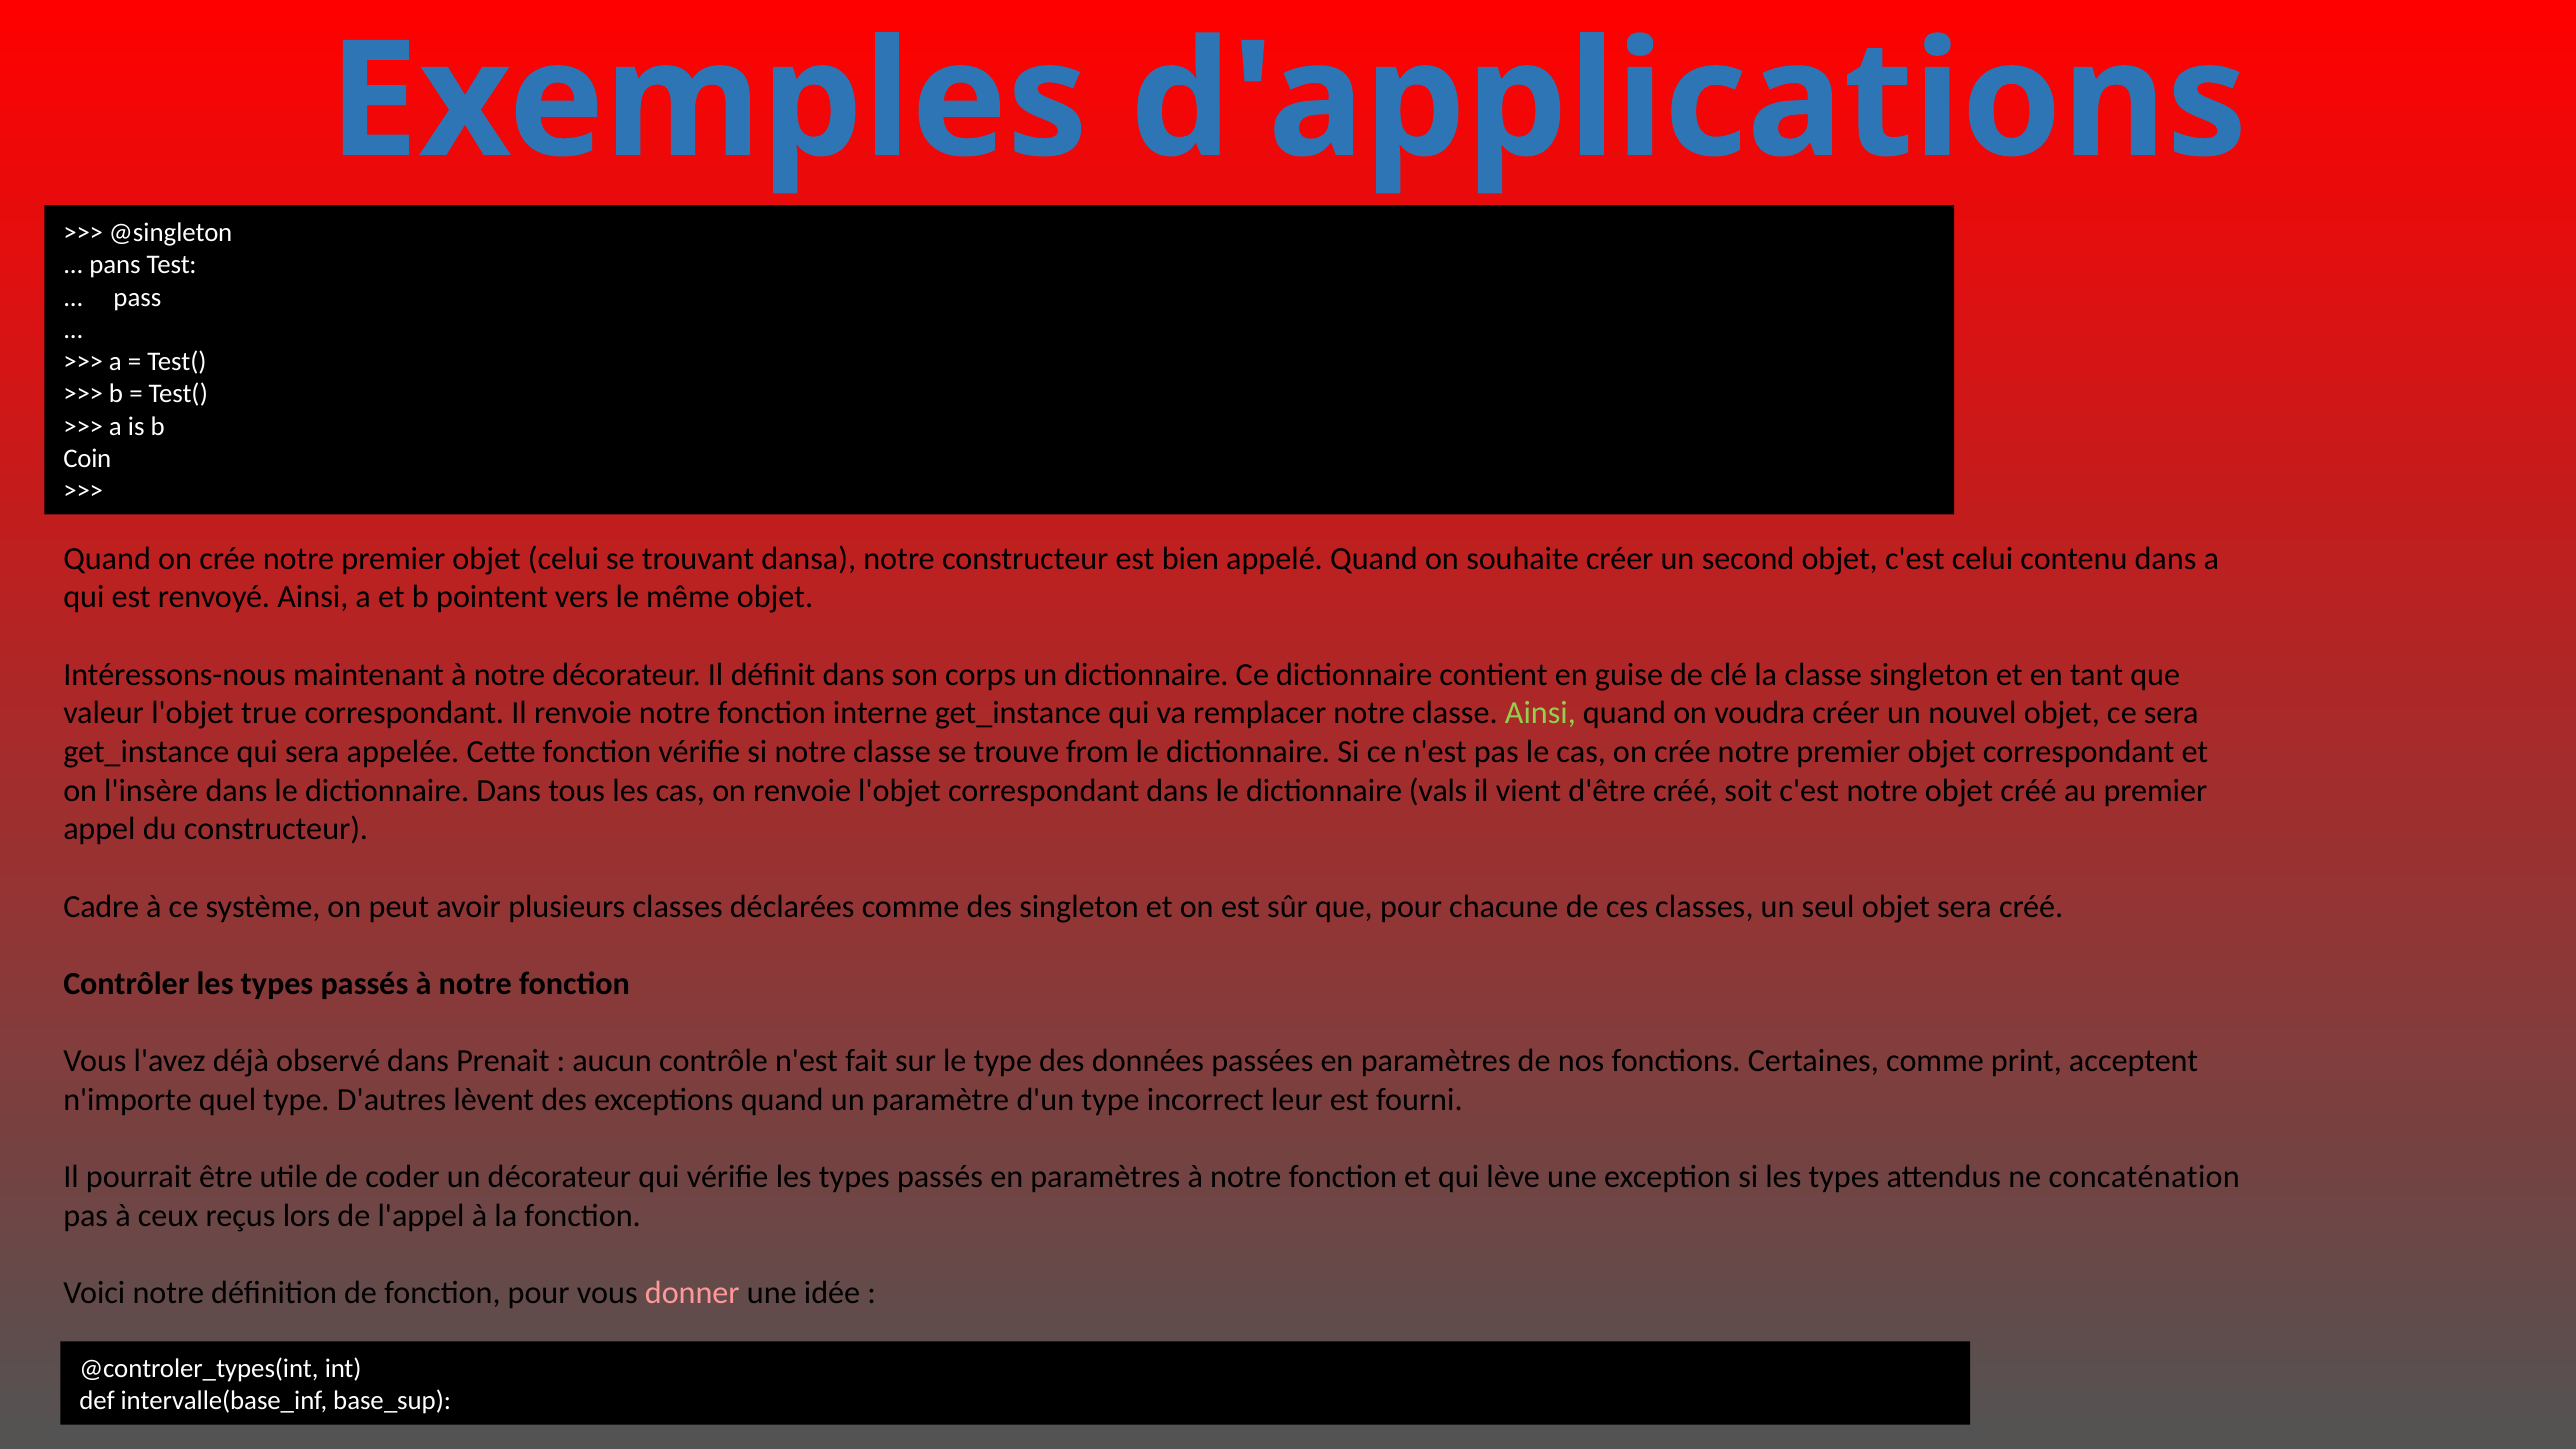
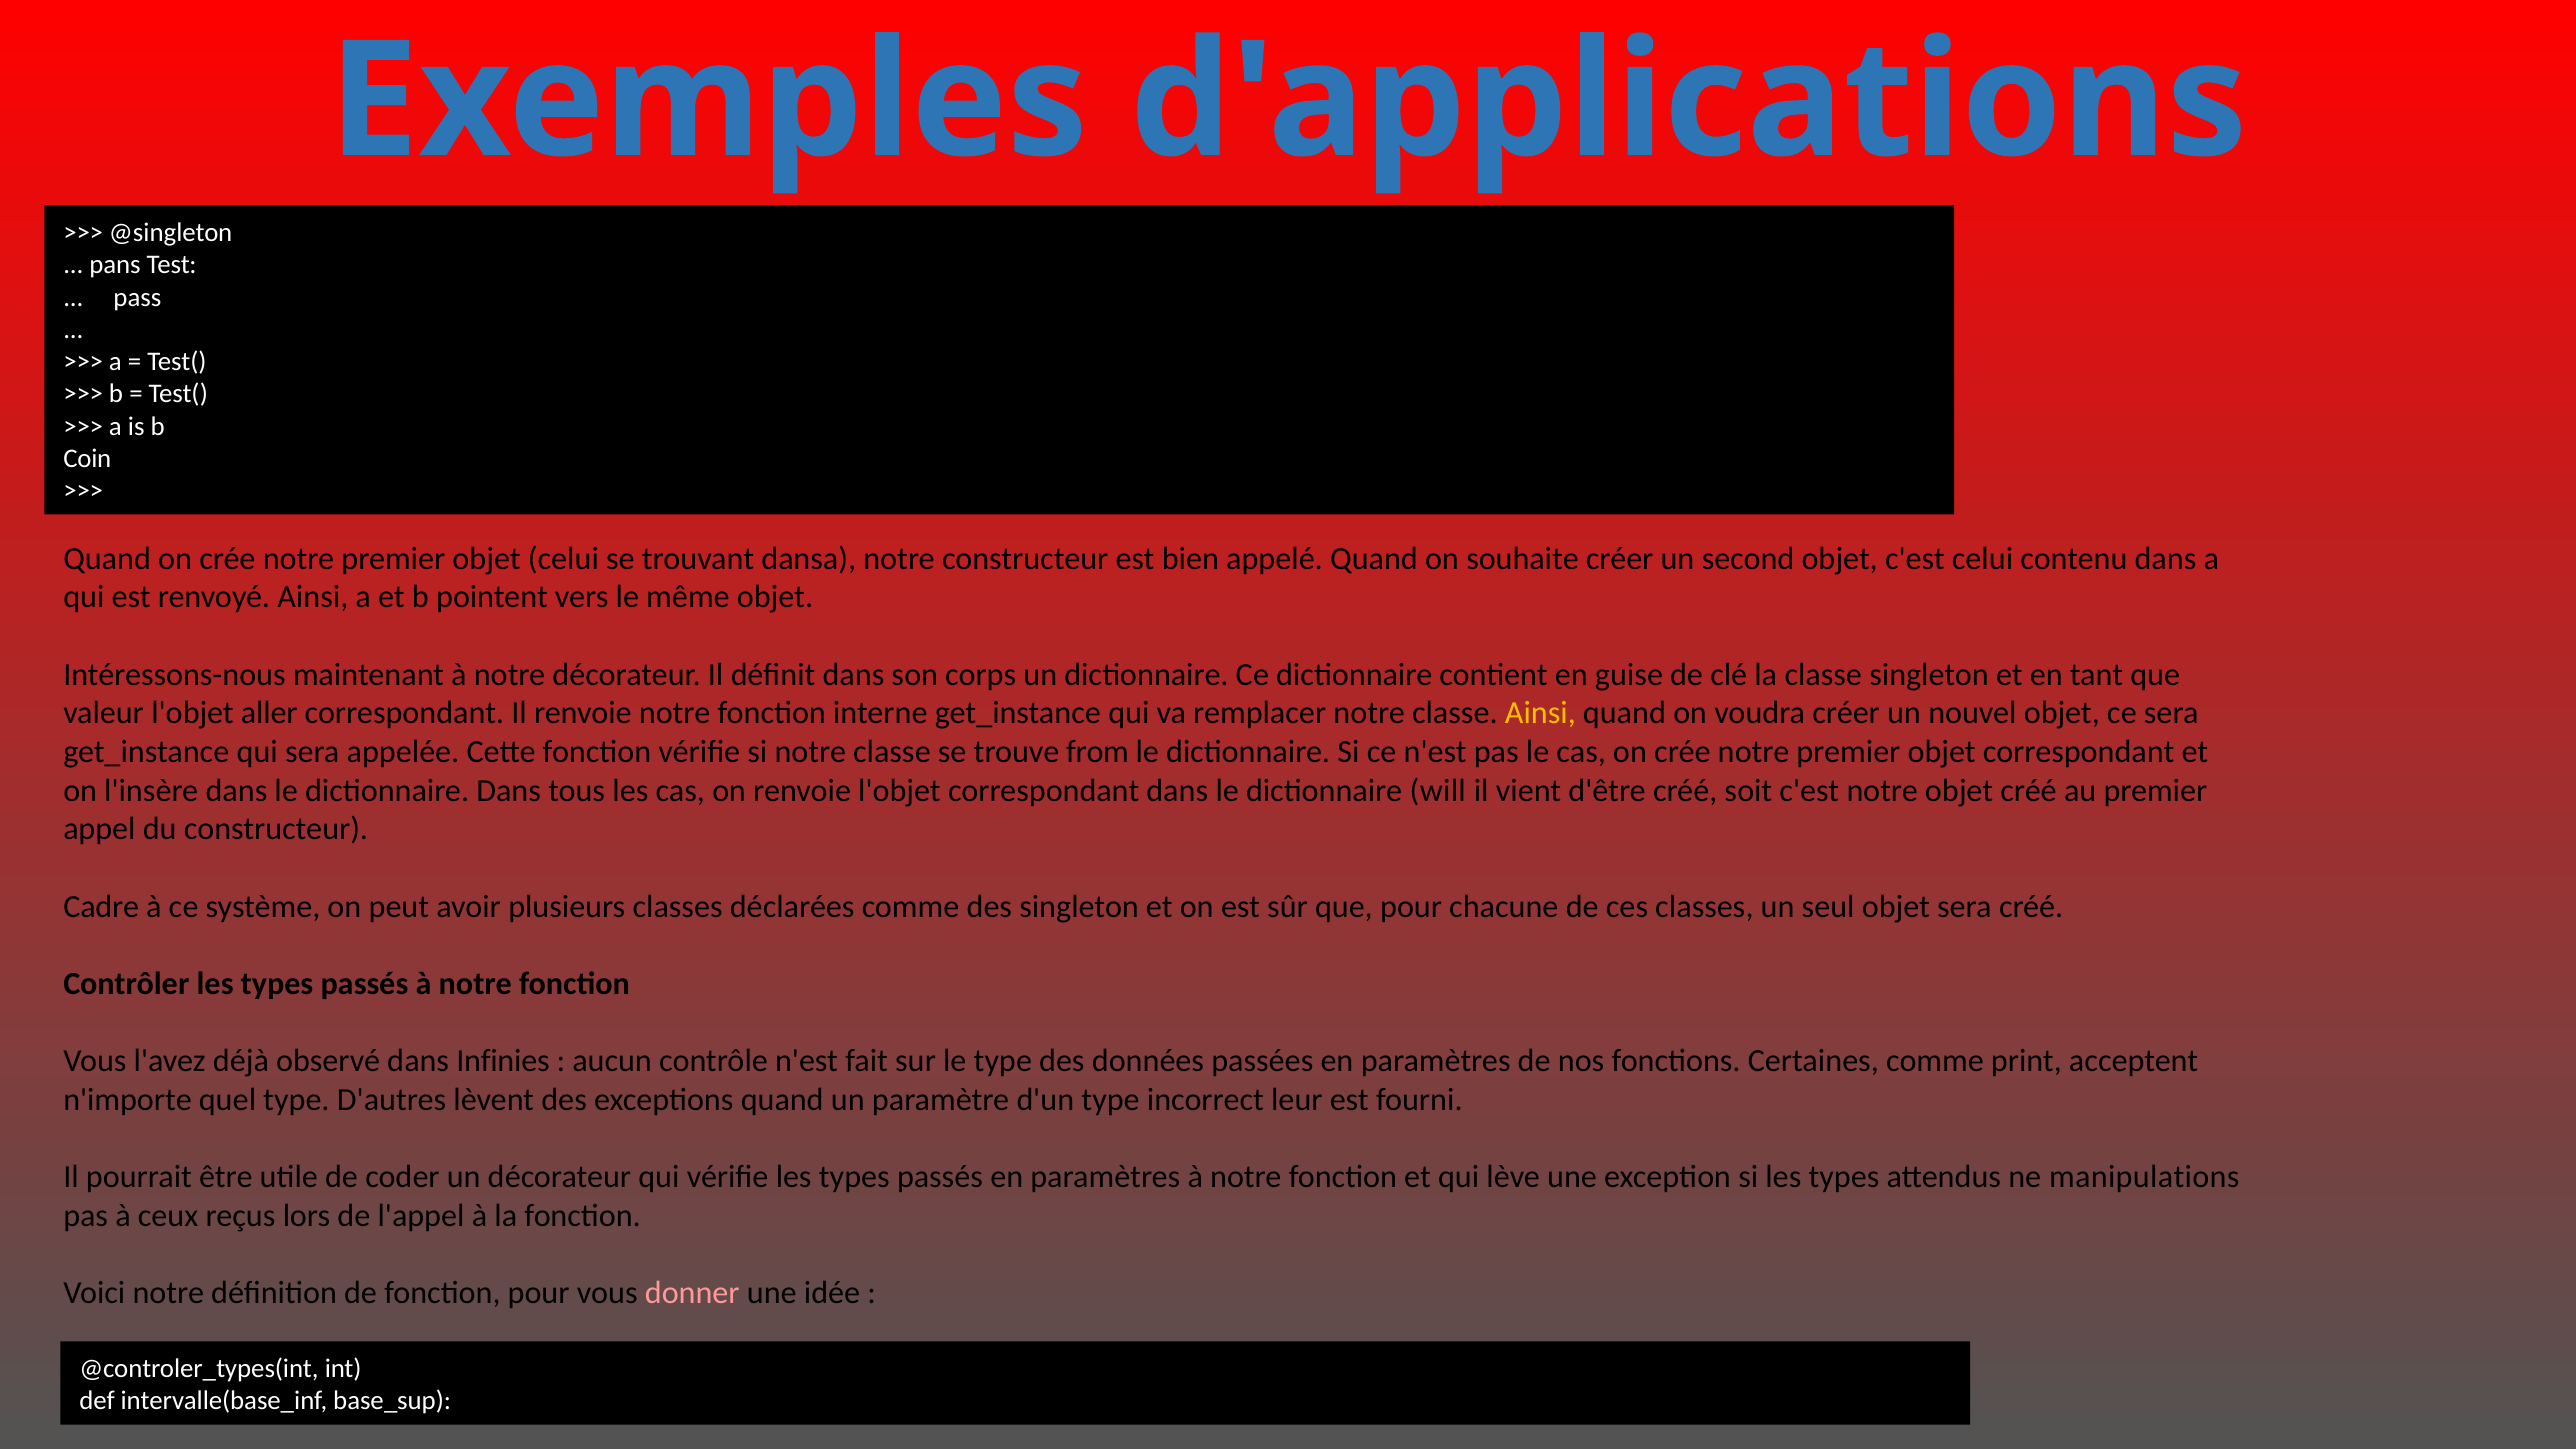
true: true -> aller (269, 713)
Ainsi colour: light green -> yellow (1540, 713)
vals: vals -> will (1438, 790)
Prenait: Prenait -> Infinies (503, 1061)
concaténation: concaténation -> manipulations (2144, 1177)
